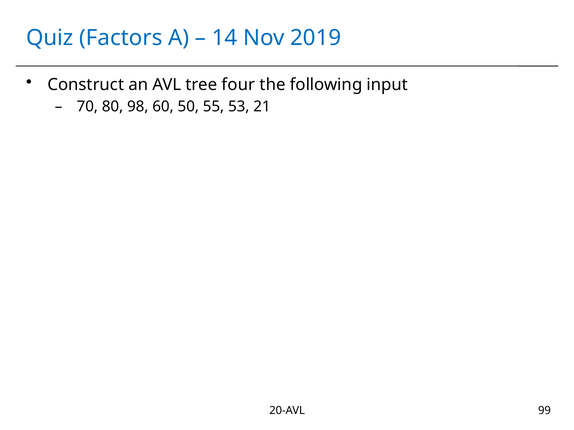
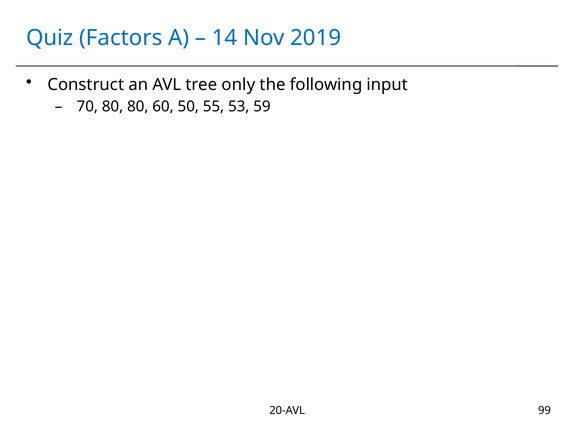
four: four -> only (238, 85)
80 98: 98 -> 80 (138, 107)
21: 21 -> 59 (262, 107)
